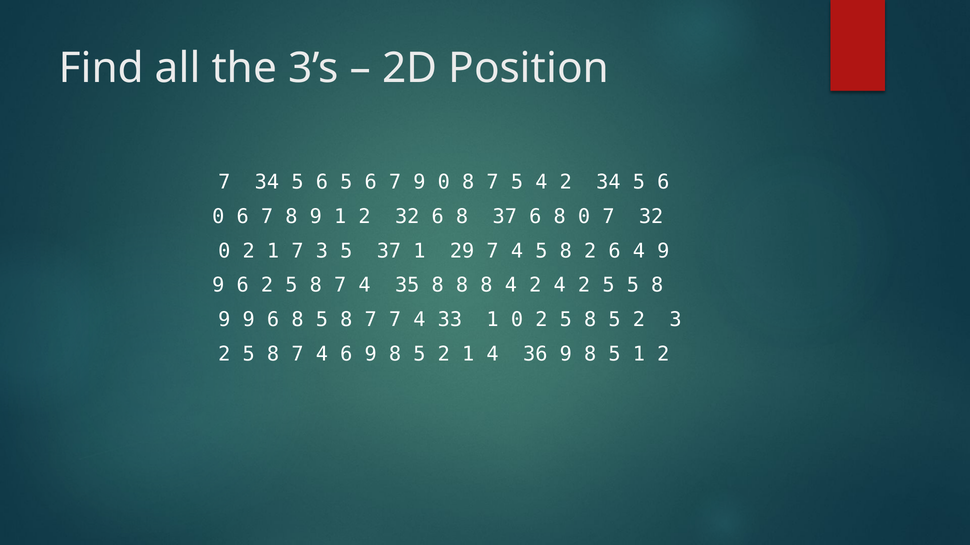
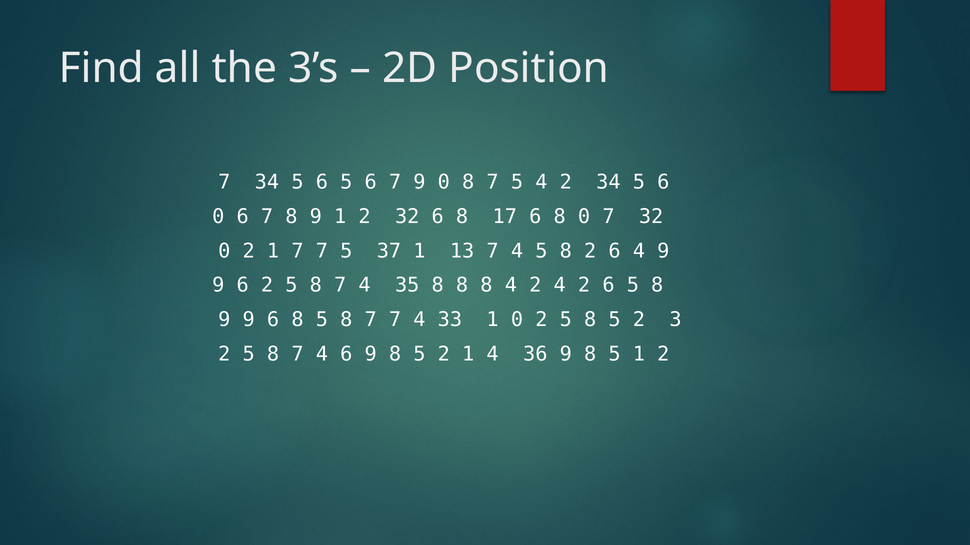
8 37: 37 -> 17 (505, 217)
1 7 3: 3 -> 7 (322, 251)
29: 29 -> 13 (462, 251)
4 2 5: 5 -> 6 (608, 286)
